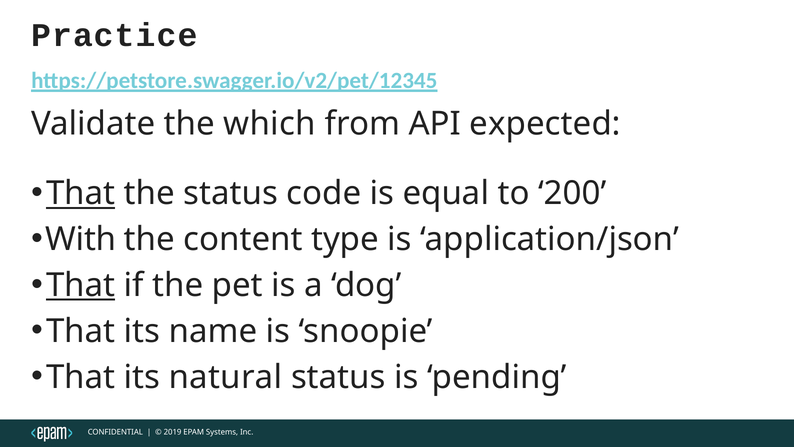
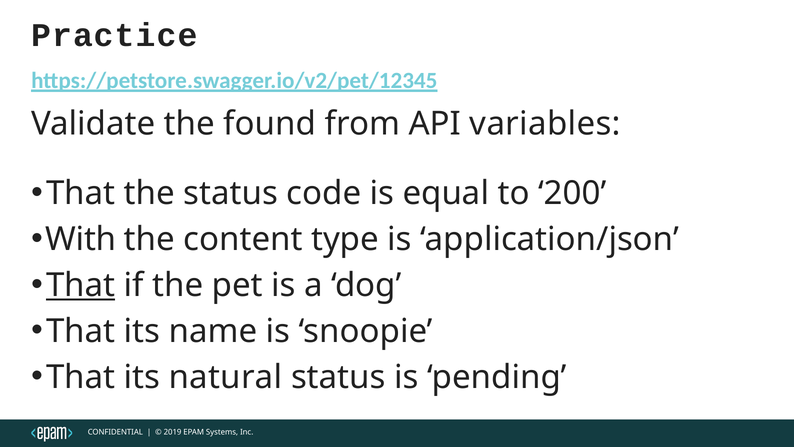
which: which -> found (270, 124)
expected: expected -> variables (545, 124)
That underline: present -> none (81, 193)
